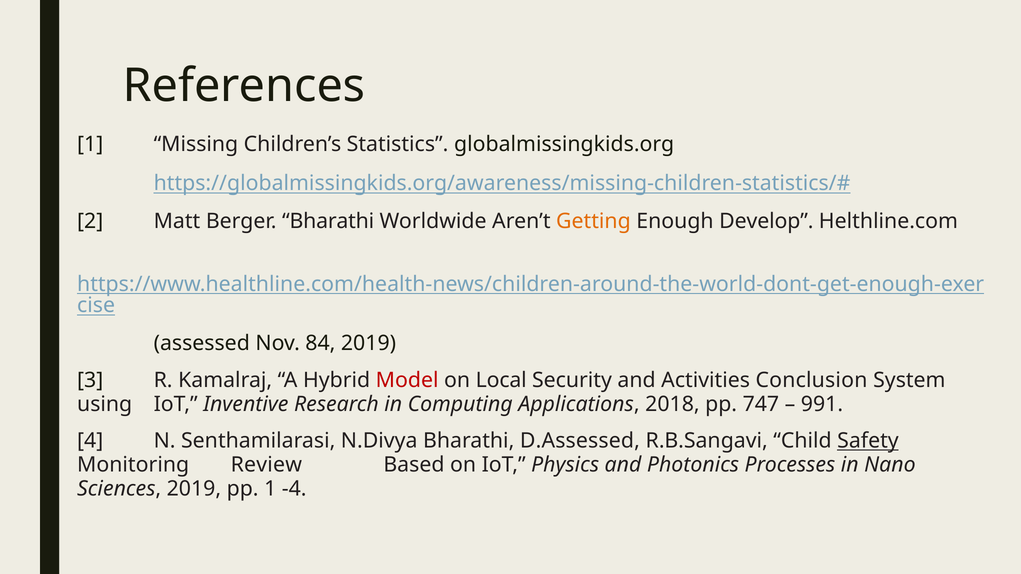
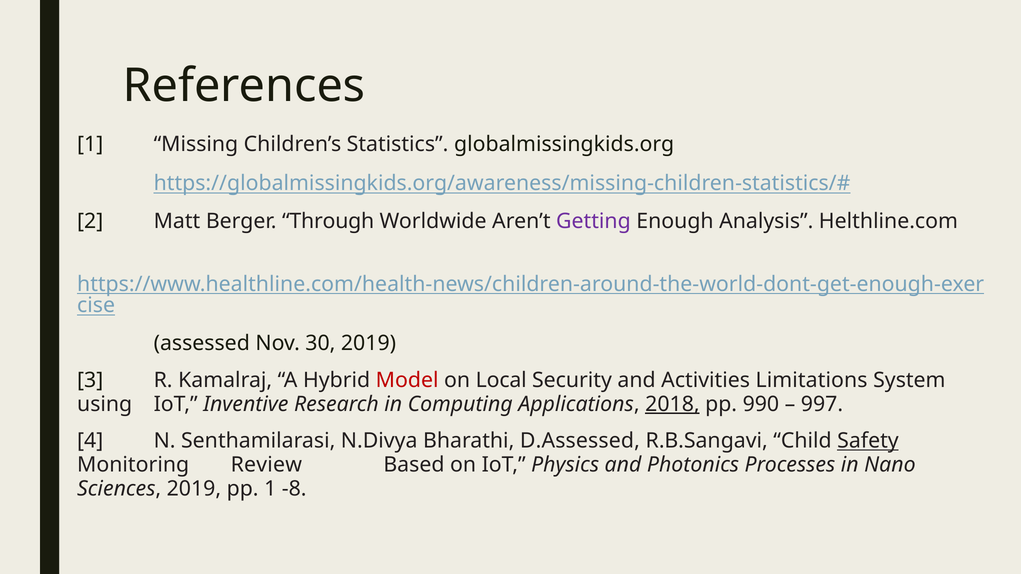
Berger Bharathi: Bharathi -> Through (328, 221)
Getting colour: orange -> purple (593, 221)
Develop: Develop -> Analysis (766, 221)
84: 84 -> 30 (320, 344)
Conclusion: Conclusion -> Limitations (812, 380)
2018 underline: none -> present (672, 404)
747: 747 -> 990 (761, 404)
991: 991 -> 997 (822, 404)
-4: -4 -> -8 (294, 489)
